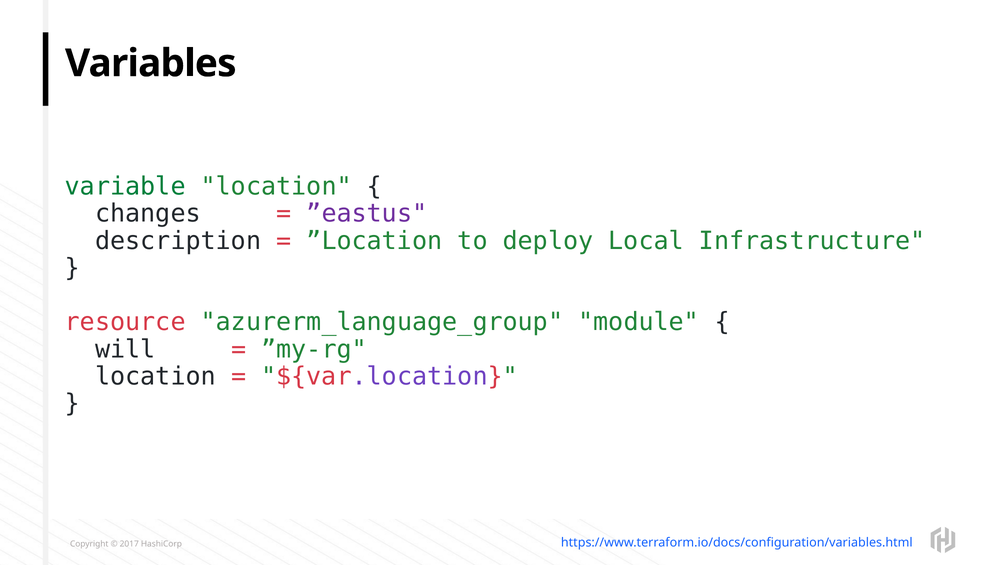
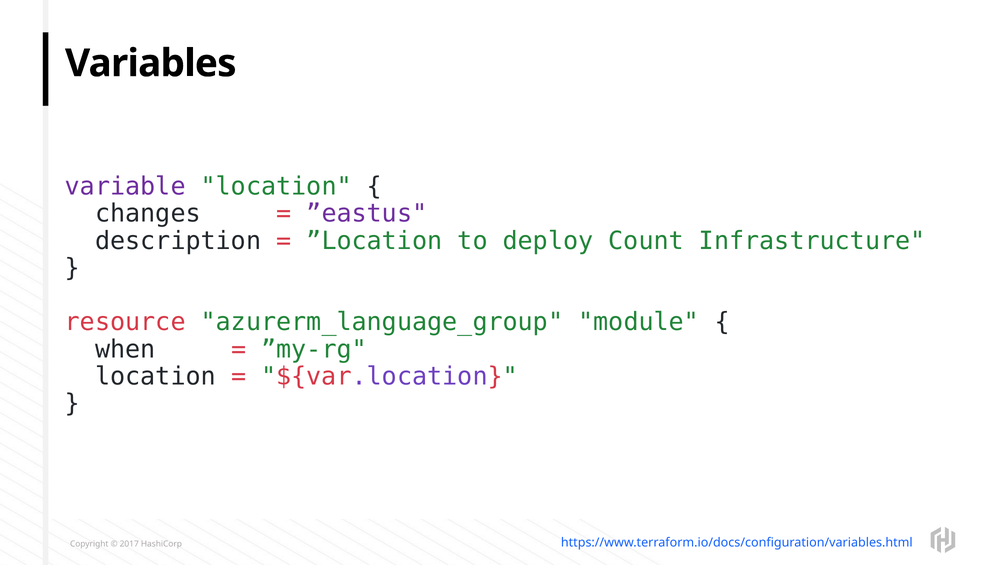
variable colour: green -> purple (125, 186)
Local: Local -> Count (646, 241)
will: will -> when (125, 349)
